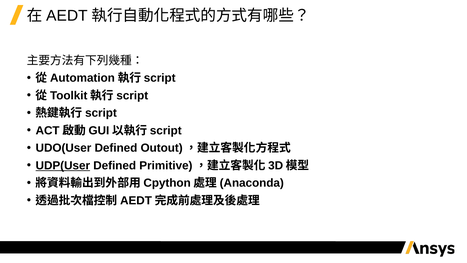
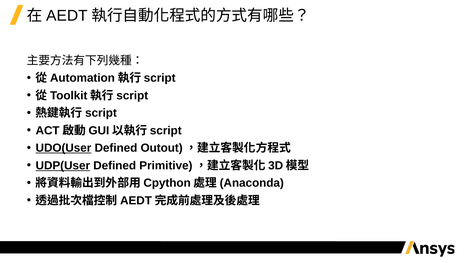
UDO(User underline: none -> present (63, 148)
